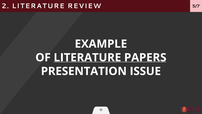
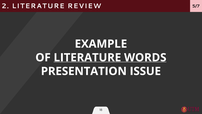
PAPERS: PAPERS -> WORDS (145, 57)
